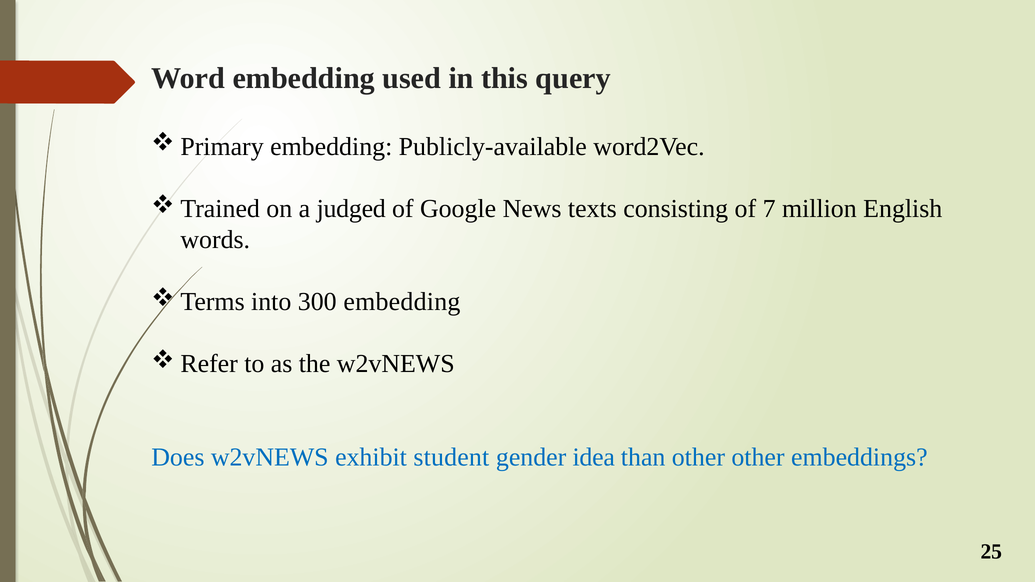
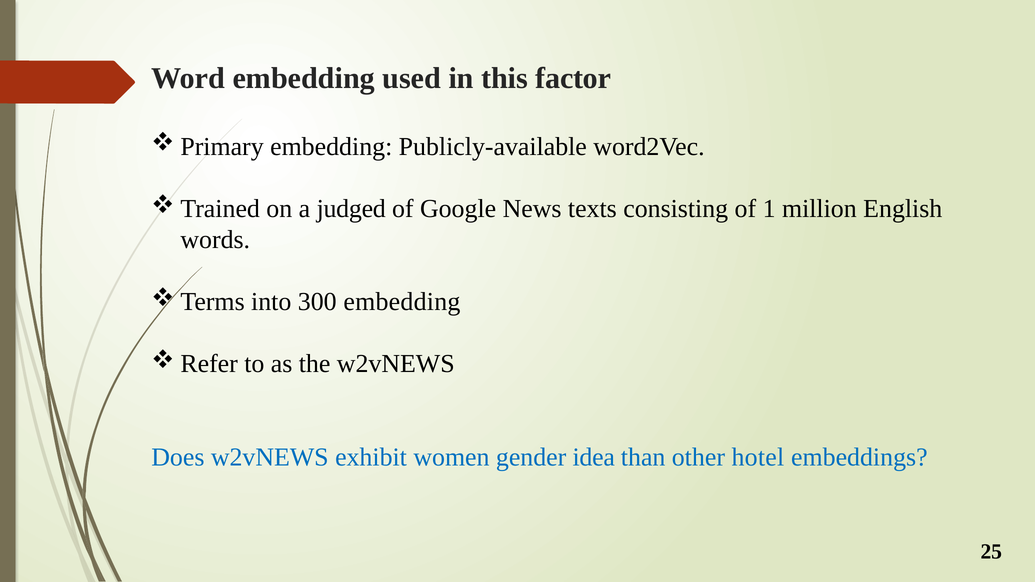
query: query -> factor (573, 78)
7: 7 -> 1 (769, 209)
student: student -> women (451, 457)
other other: other -> hotel (758, 457)
